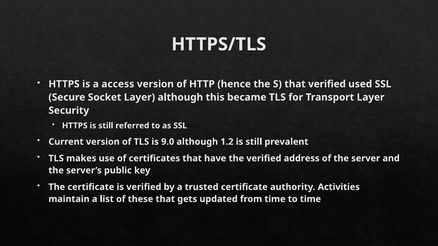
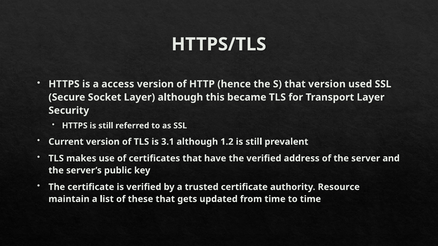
that verified: verified -> version (327, 84)
9.0: 9.0 -> 3.1 (168, 142)
Activities: Activities -> Resource (339, 187)
